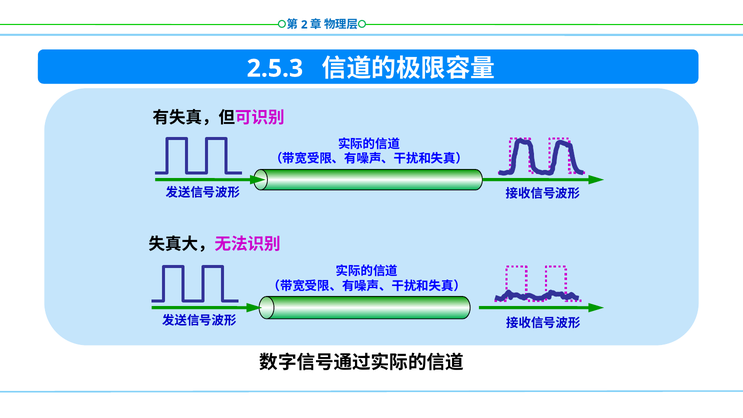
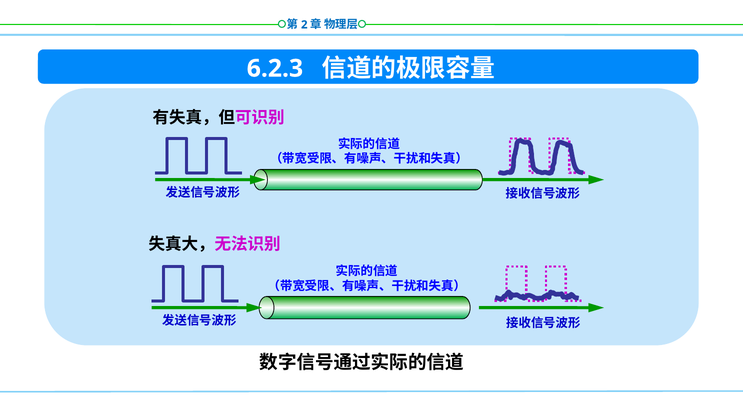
2.5.3: 2.5.3 -> 6.2.3 (275, 68)
